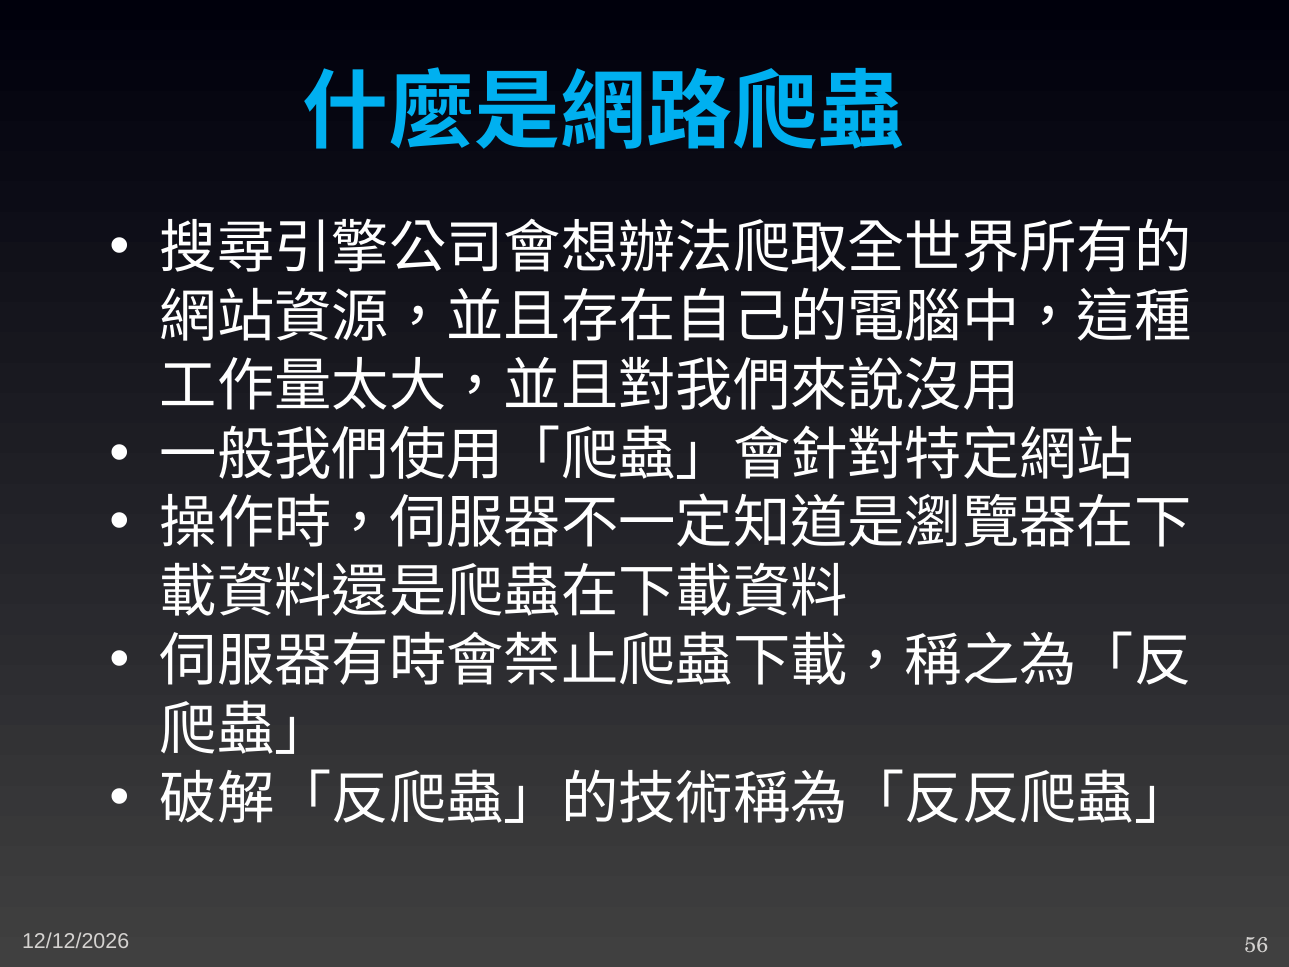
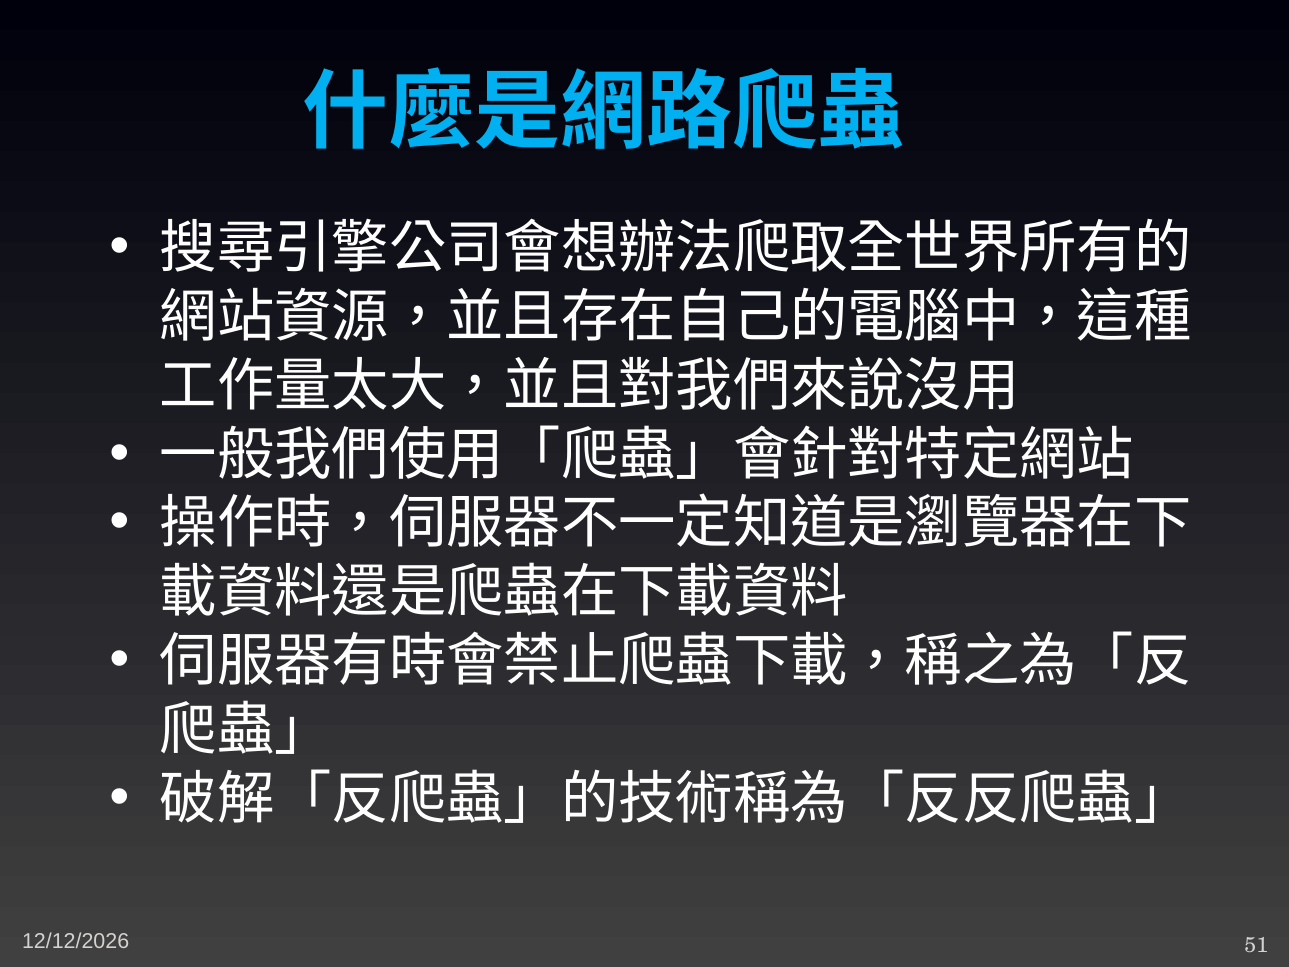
56: 56 -> 51 (1256, 945)
